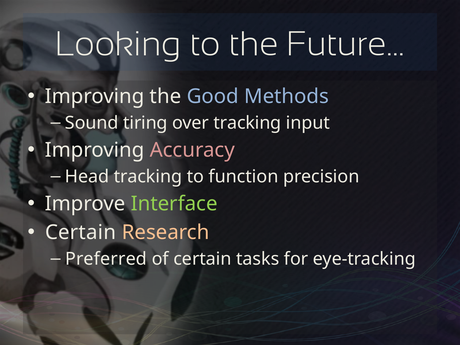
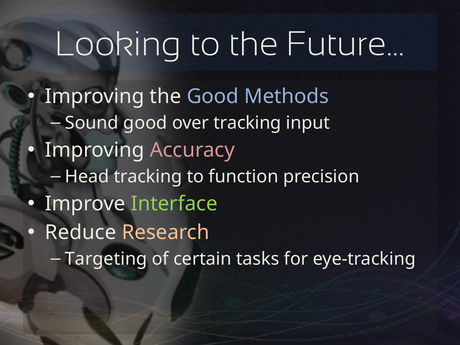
Sound tiring: tiring -> good (145, 123)
Certain: Certain -> Reduce (81, 233)
Preferred: Preferred -> Targeting (106, 259)
